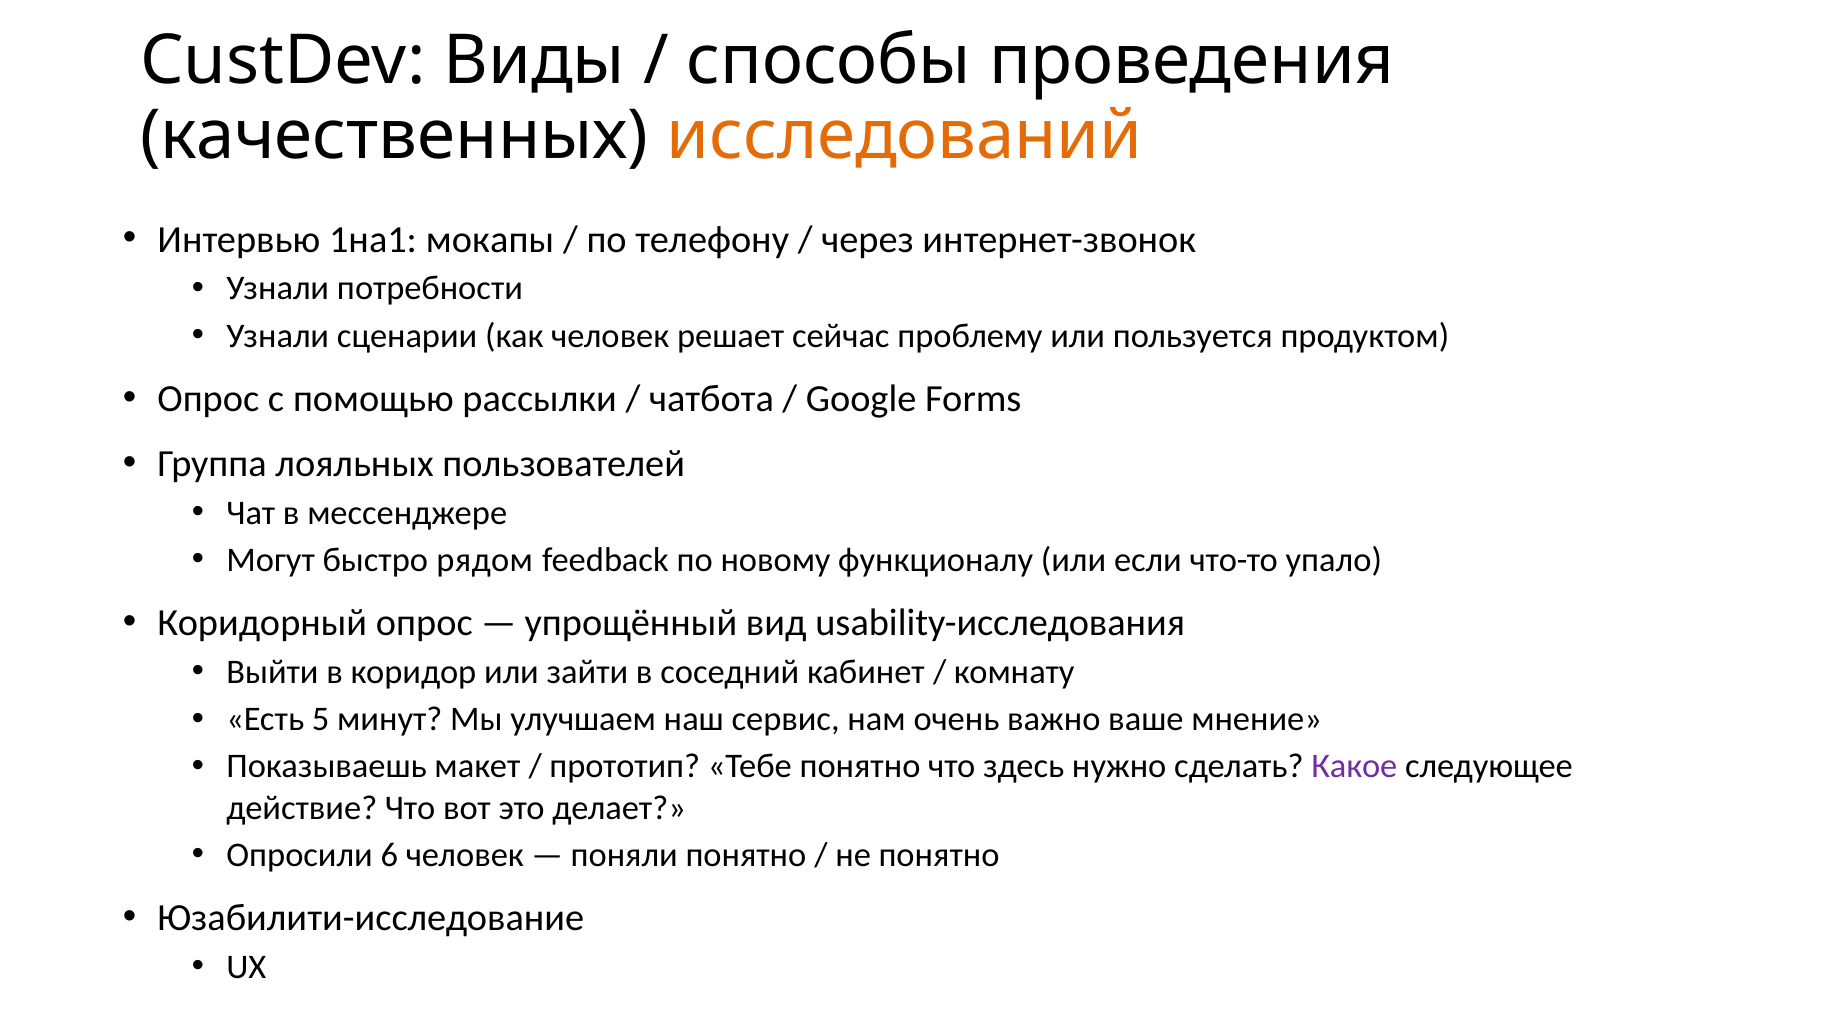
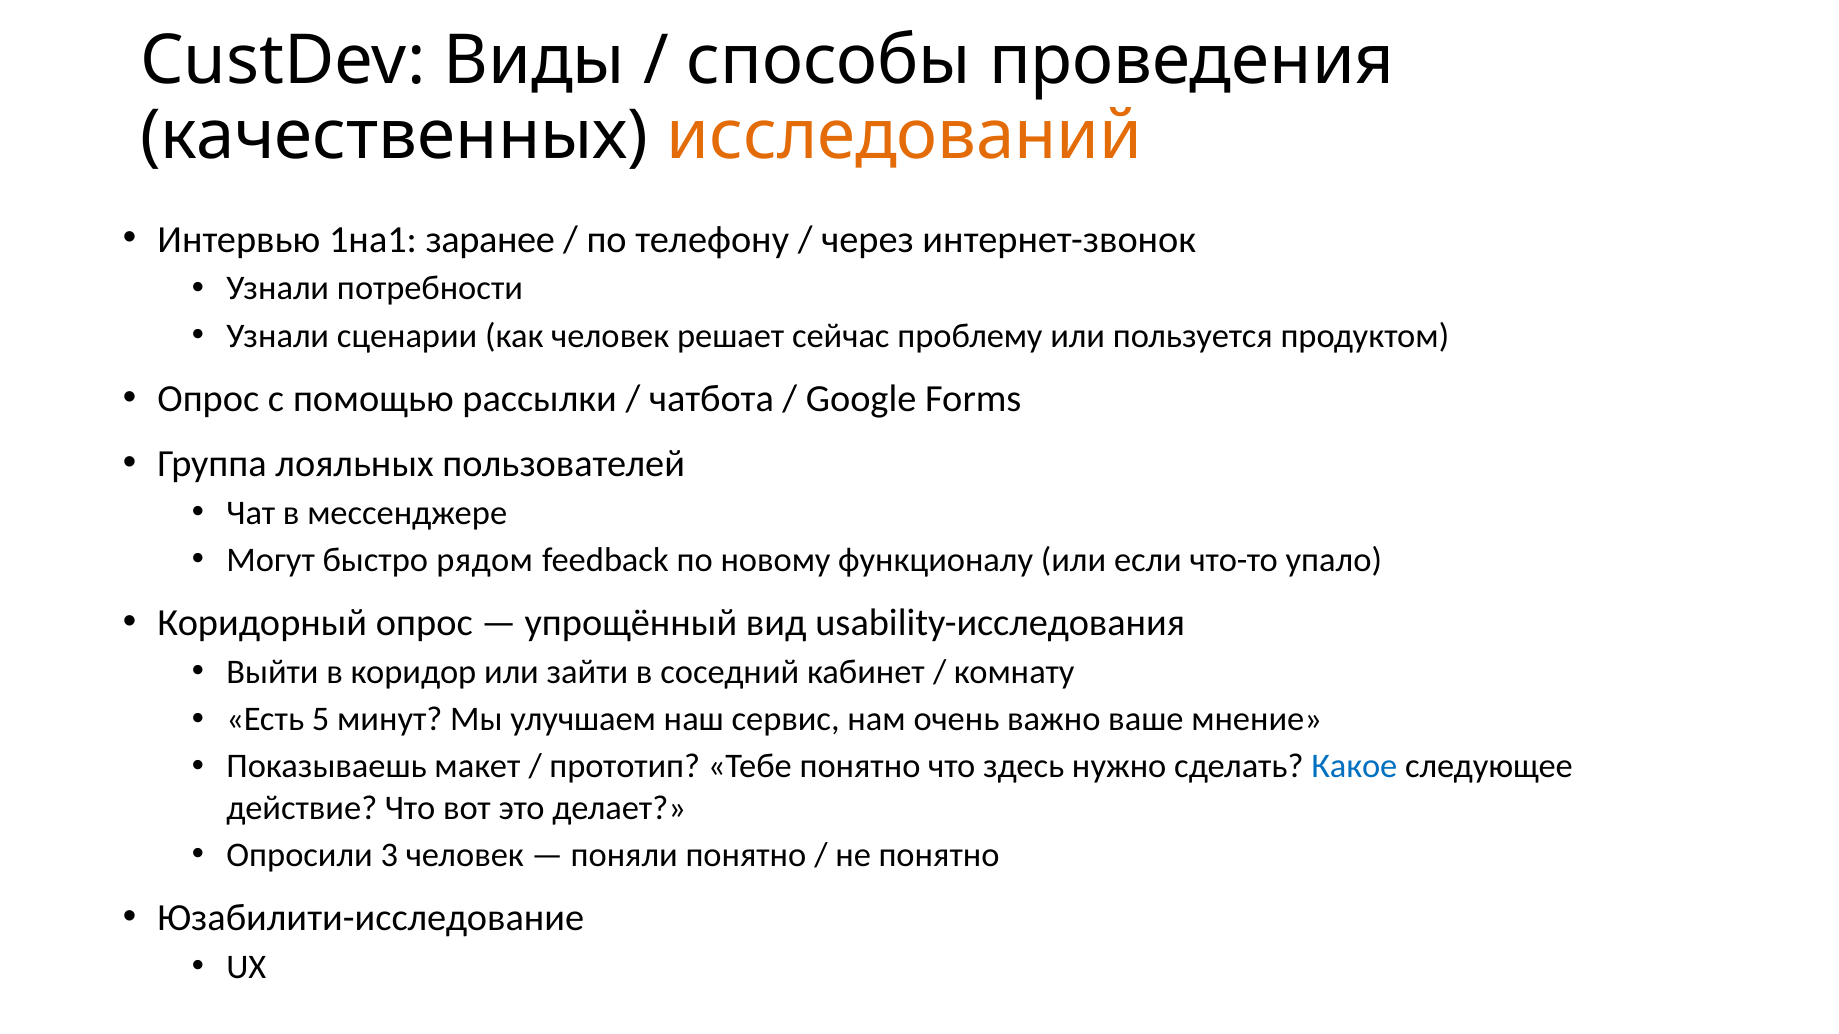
мокапы: мокапы -> заранее (490, 239)
Какое colour: purple -> blue (1354, 767)
6: 6 -> 3 (389, 855)
